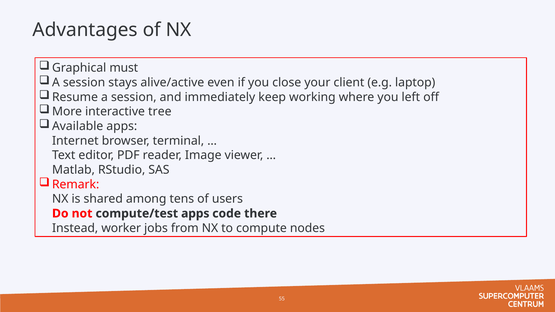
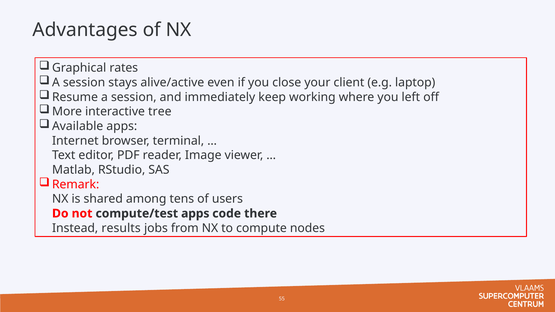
must: must -> rates (124, 68)
worker: worker -> results (121, 228)
